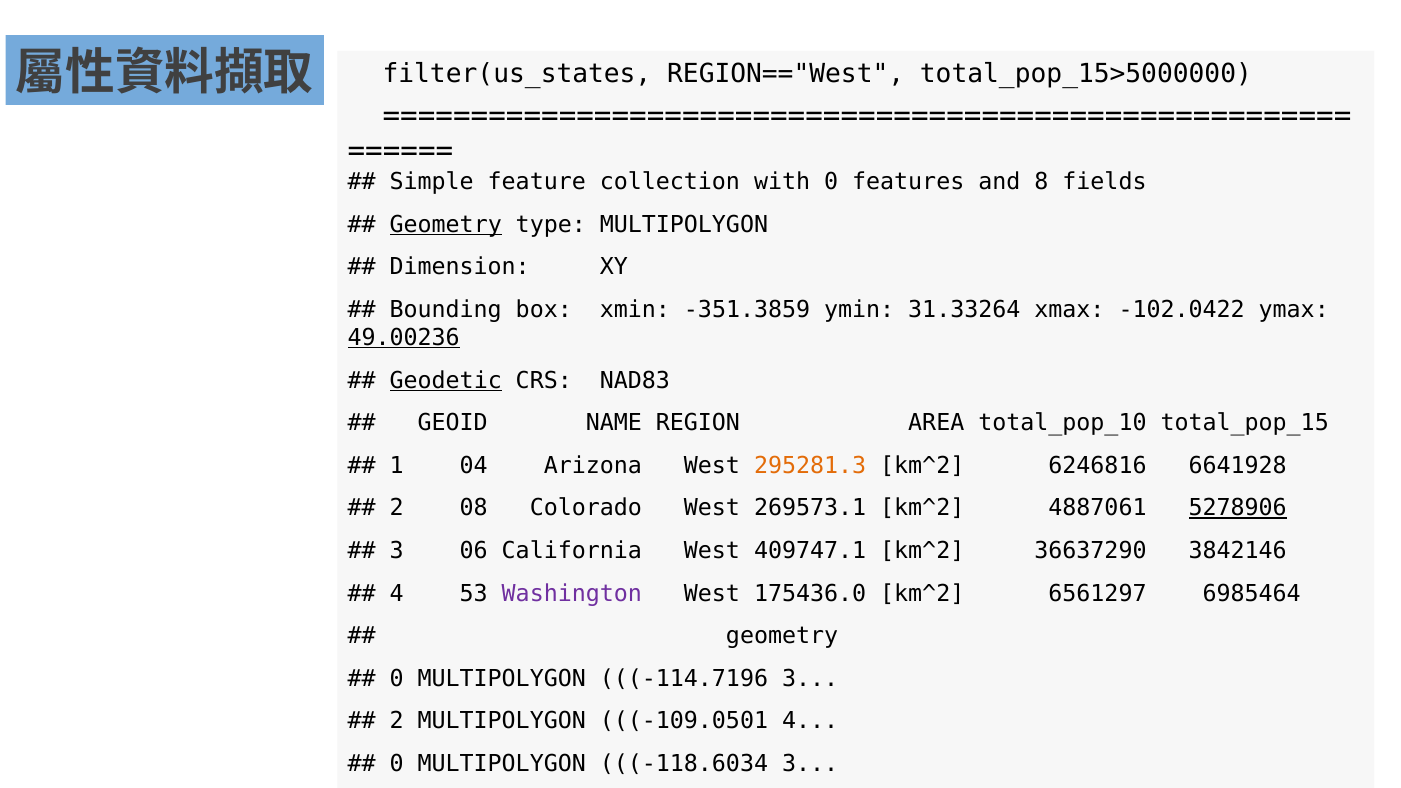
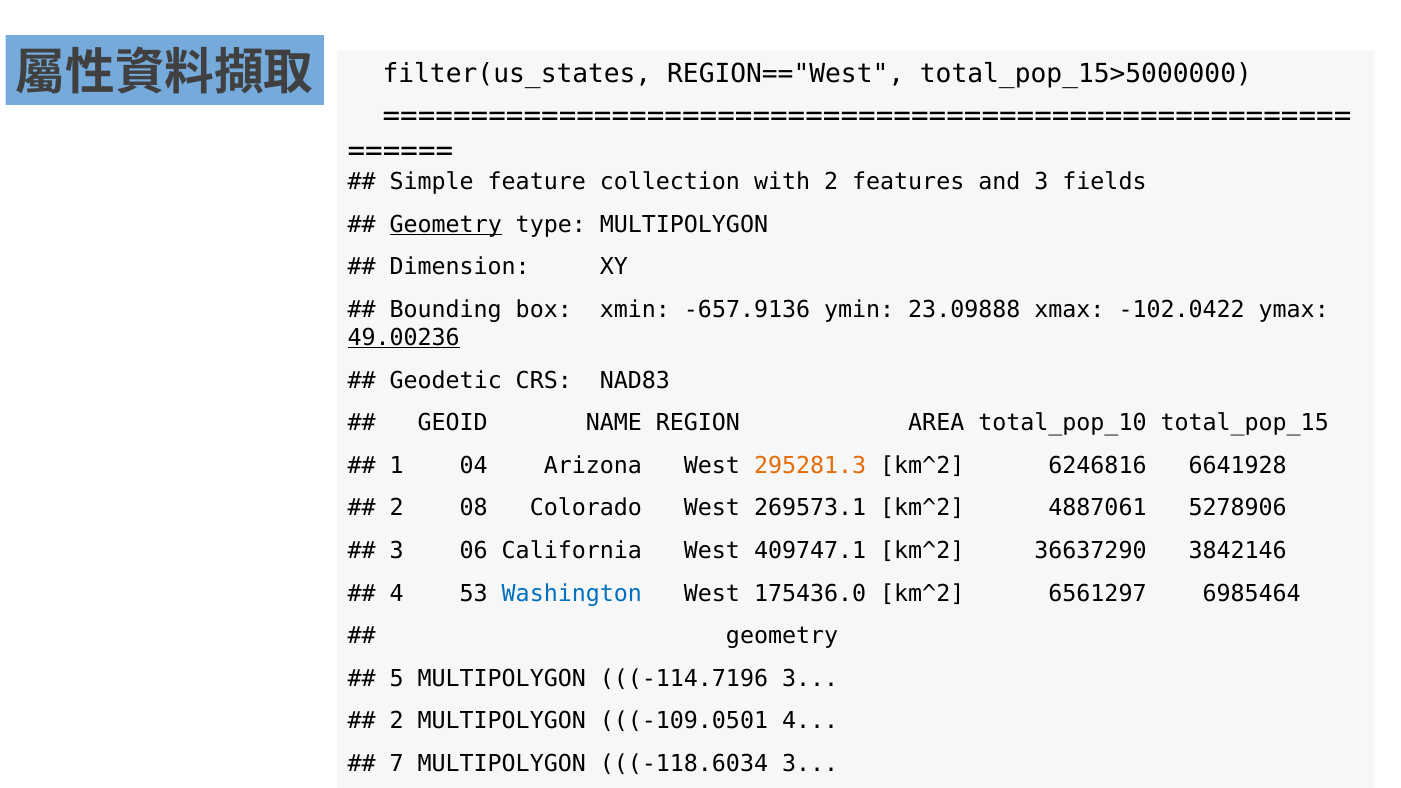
with 0: 0 -> 2 (831, 182)
and 8: 8 -> 3 (1041, 182)
-351.3859: -351.3859 -> -657.9136 (747, 310)
31.33264: 31.33264 -> 23.09888 (964, 310)
Geodetic underline: present -> none (446, 380)
5278906 underline: present -> none (1238, 508)
Washington colour: purple -> blue (572, 593)
0: 0 -> 5 (397, 679)
0: 0 -> 7 (397, 764)
